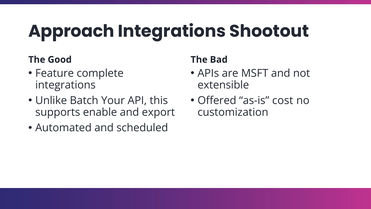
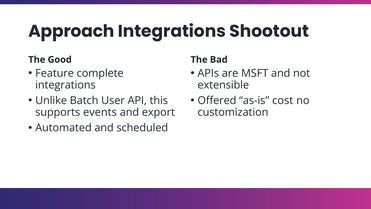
Your: Your -> User (113, 100)
enable: enable -> events (100, 112)
